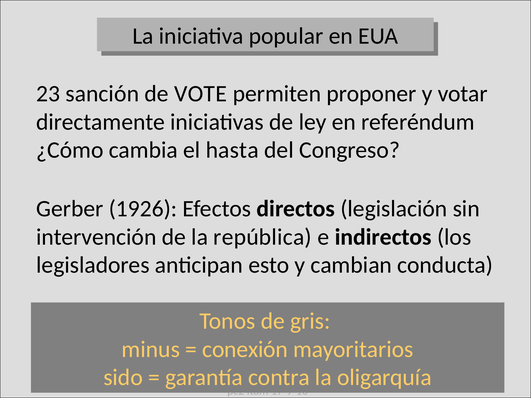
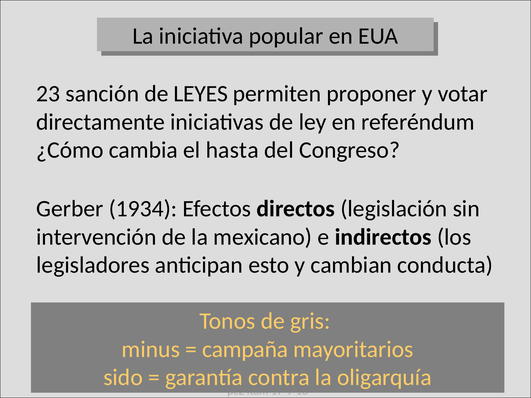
VOTE: VOTE -> LEYES (201, 94)
1926: 1926 -> 1934 (143, 209)
república: república -> mexicano (263, 237)
conexión: conexión -> campaña (245, 349)
